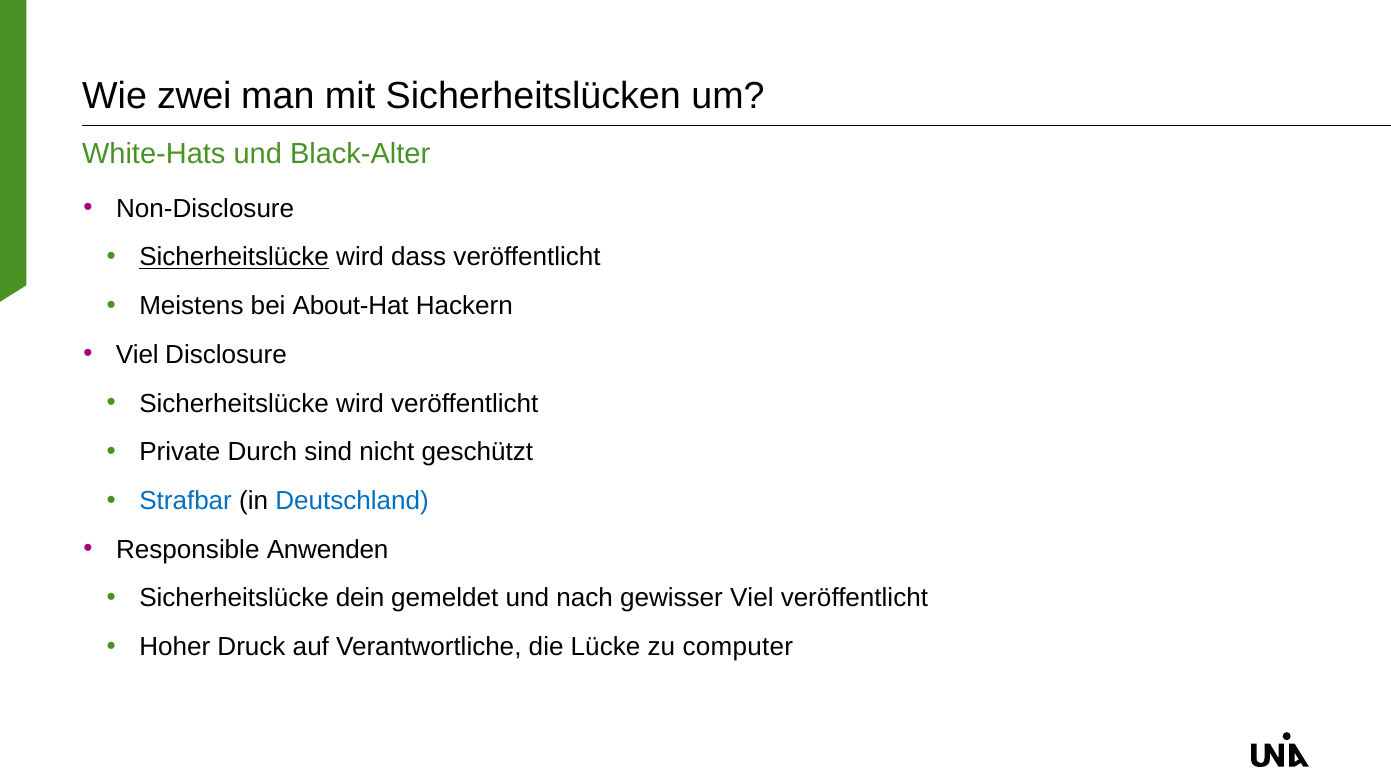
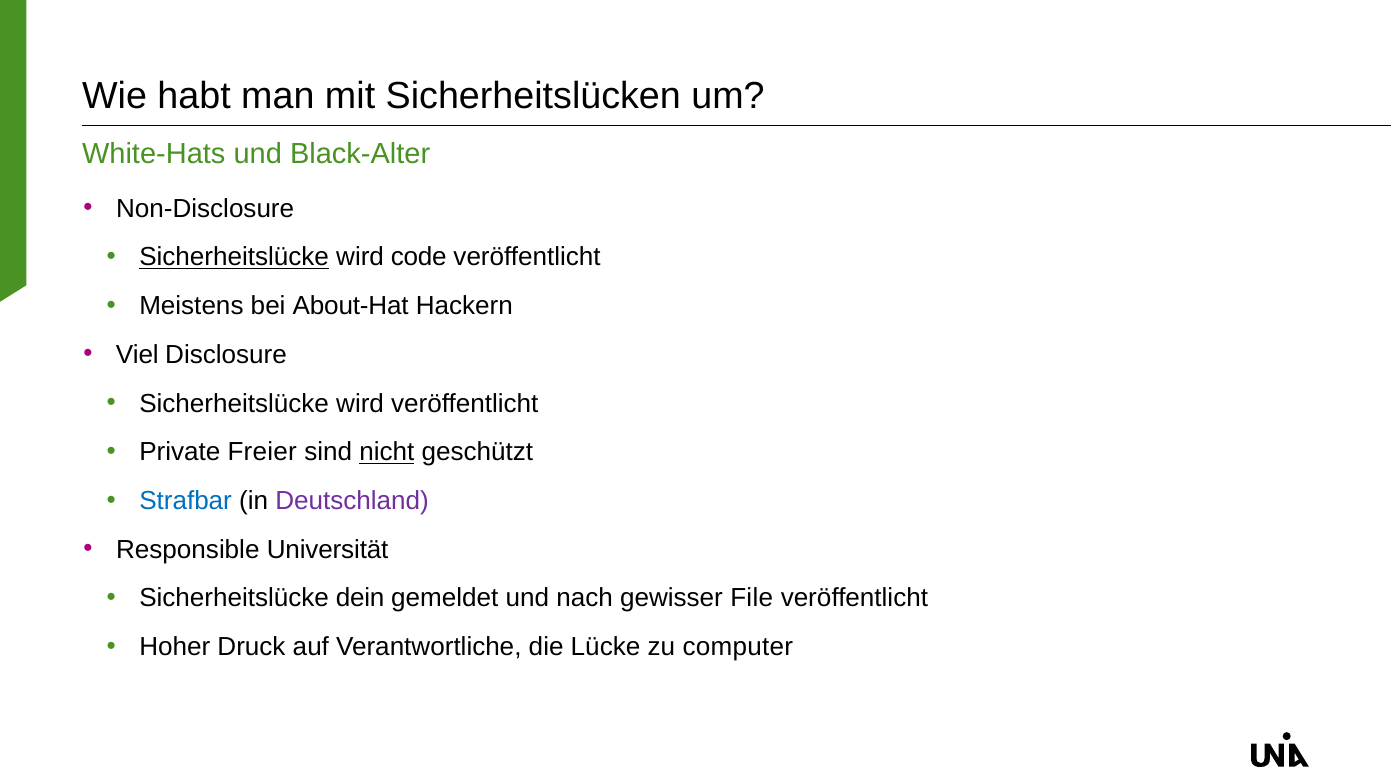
zwei: zwei -> habt (194, 96)
dass: dass -> code (419, 257)
Durch: Durch -> Freier (262, 452)
nicht underline: none -> present (387, 452)
Deutschland colour: blue -> purple (352, 500)
Anwenden: Anwenden -> Universität (328, 549)
gewisser Viel: Viel -> File (752, 598)
